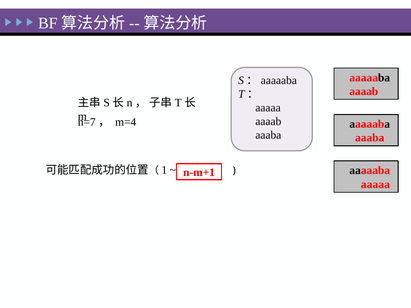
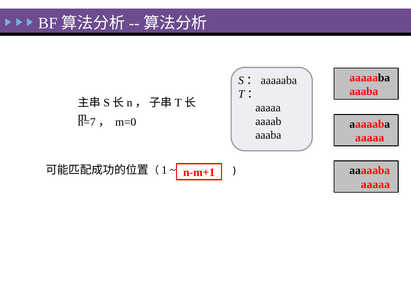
aaaab: aaaab -> aaaba (364, 91)
m=4: m=4 -> m=0 (126, 122)
aaaba: aaaba -> aaaaa (370, 138)
